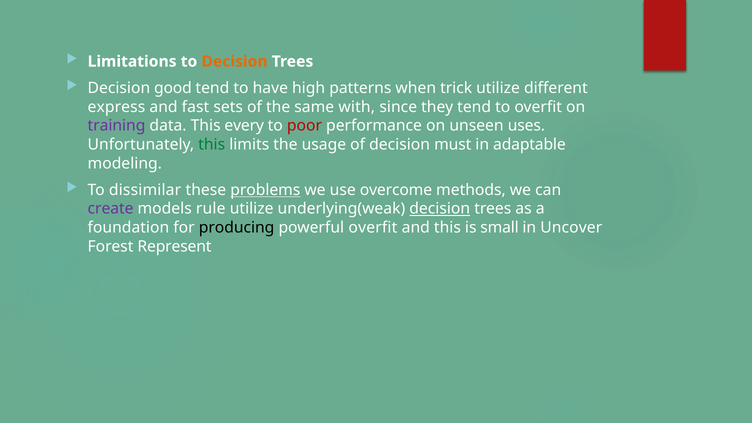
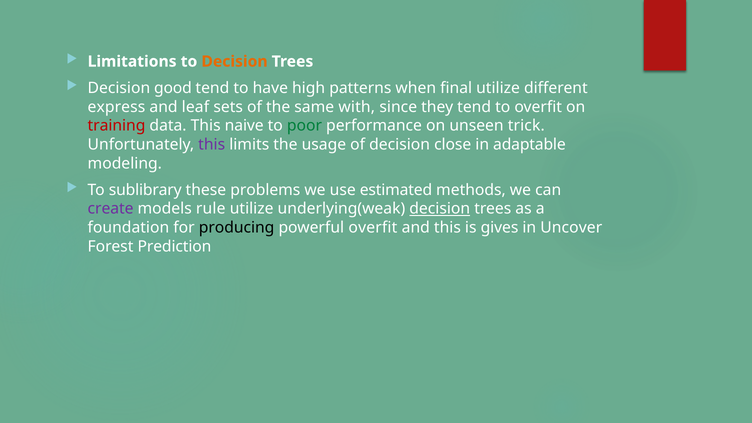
trick: trick -> final (456, 88)
fast: fast -> leaf (195, 107)
training colour: purple -> red (117, 126)
every: every -> naive (244, 126)
poor colour: red -> green (304, 126)
uses: uses -> trick (526, 126)
this colour: green -> purple (212, 145)
must: must -> close (453, 145)
dissimilar: dissimilar -> sublibrary (145, 190)
problems underline: present -> none (265, 190)
overcome: overcome -> estimated (396, 190)
small: small -> gives (500, 228)
Represent: Represent -> Prediction (174, 246)
